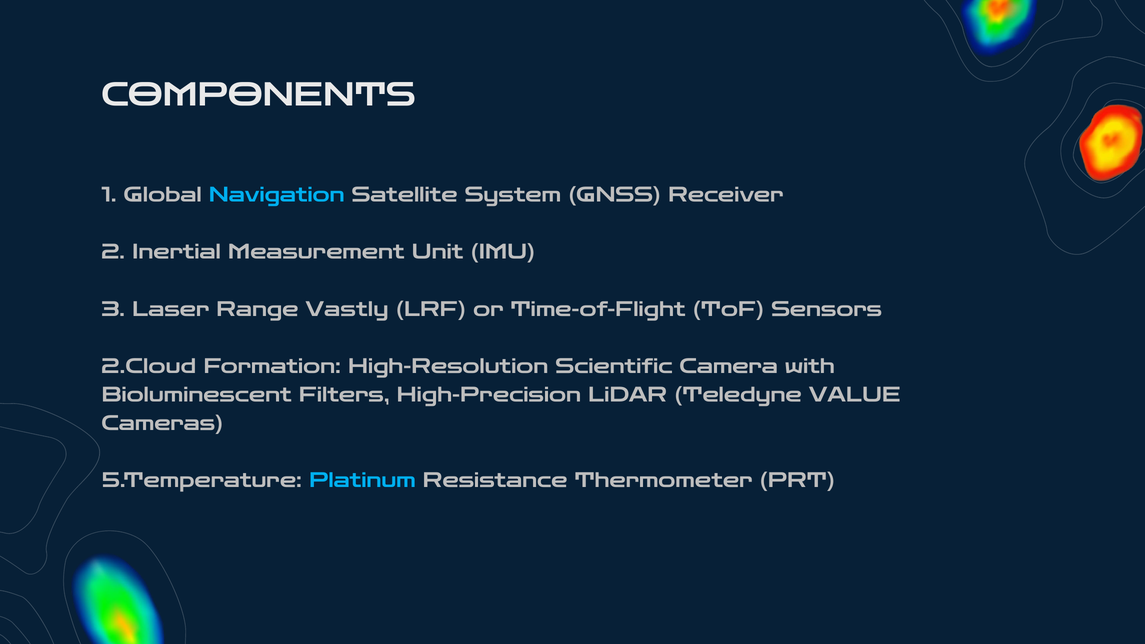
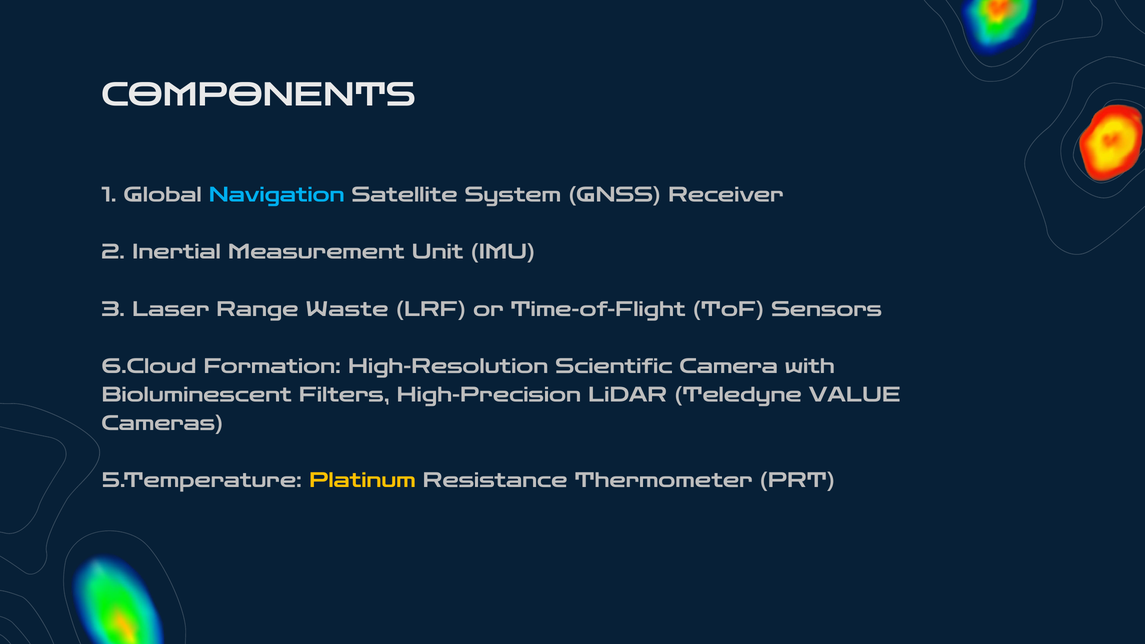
Vastly: Vastly -> Waste (347, 309)
2.Cloud: 2.Cloud -> 6.Cloud (149, 366)
Platinum colour: light blue -> yellow (362, 480)
